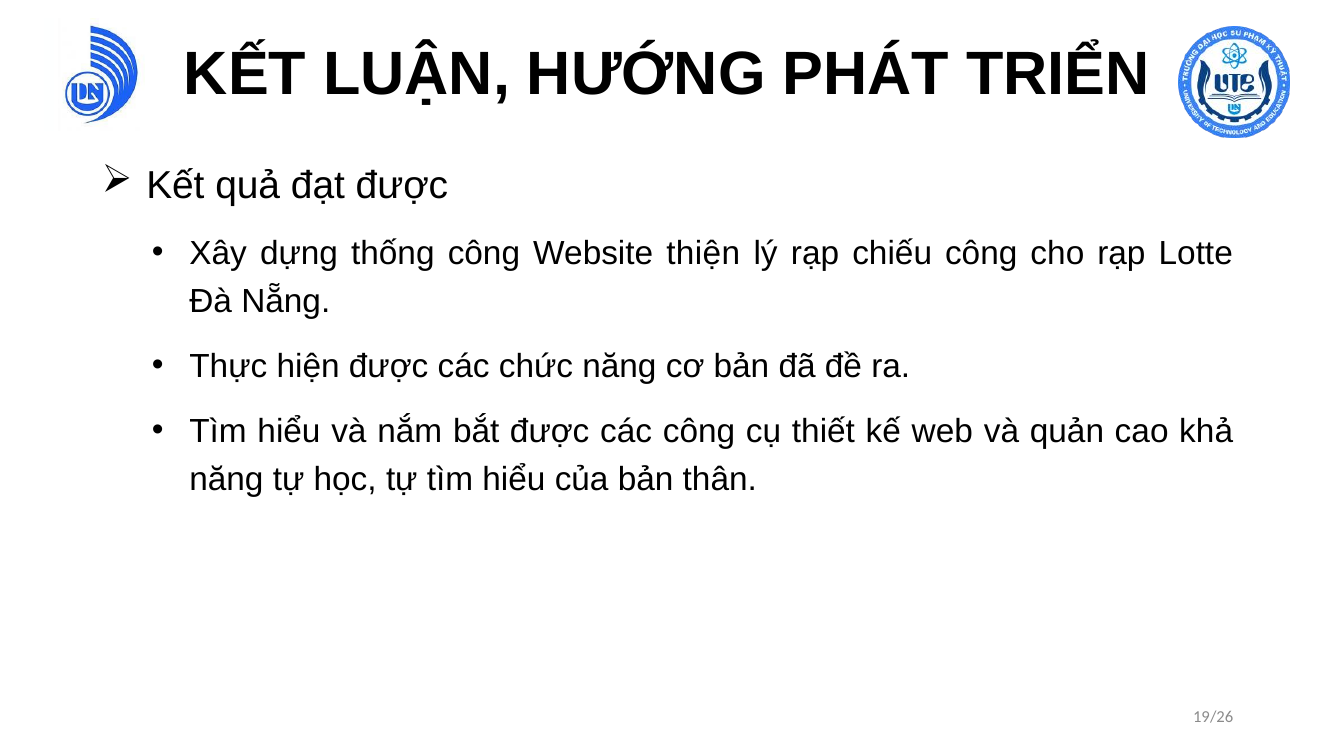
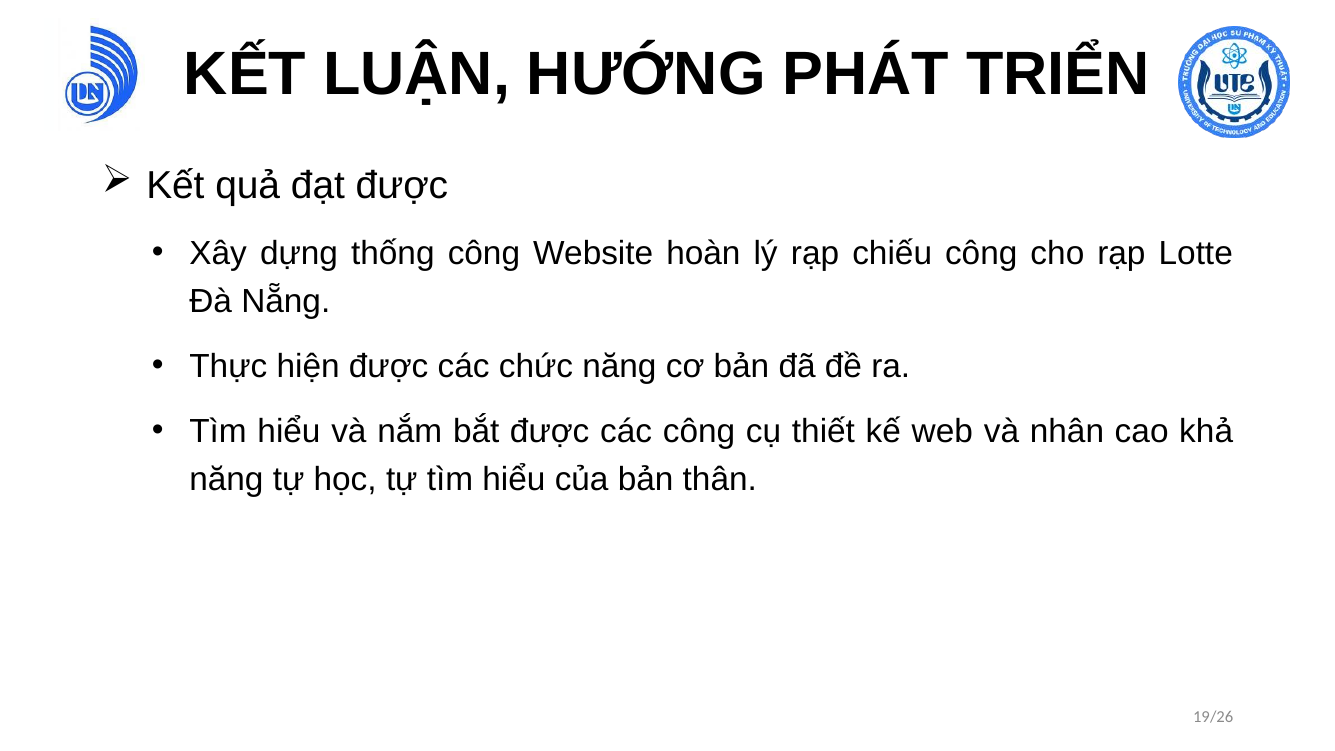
thiện: thiện -> hoàn (703, 253)
quản: quản -> nhân (1067, 431)
